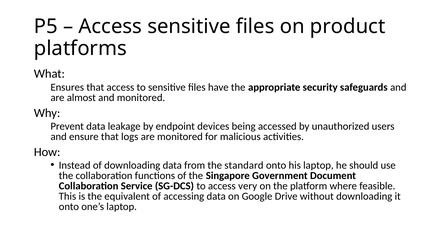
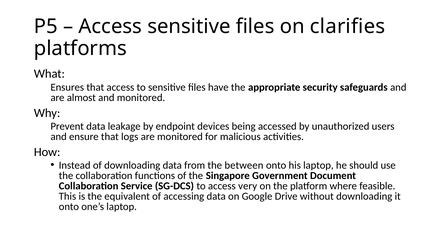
product: product -> clarifies (348, 26)
standard: standard -> between (244, 165)
